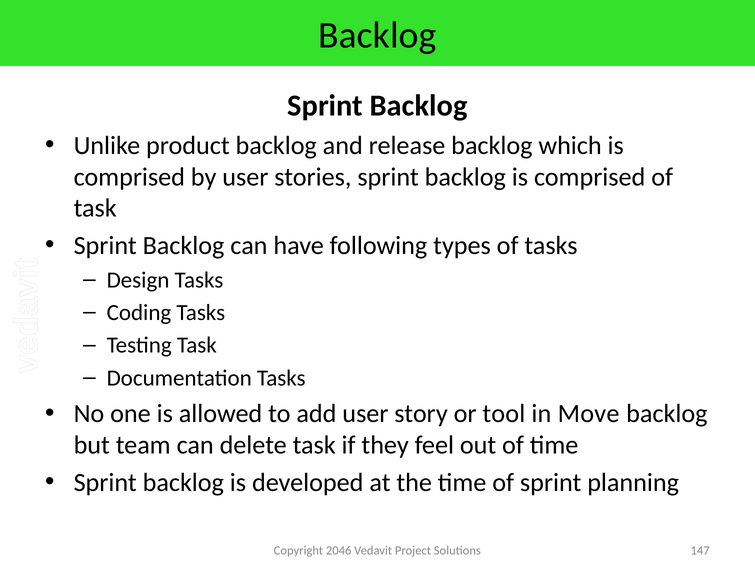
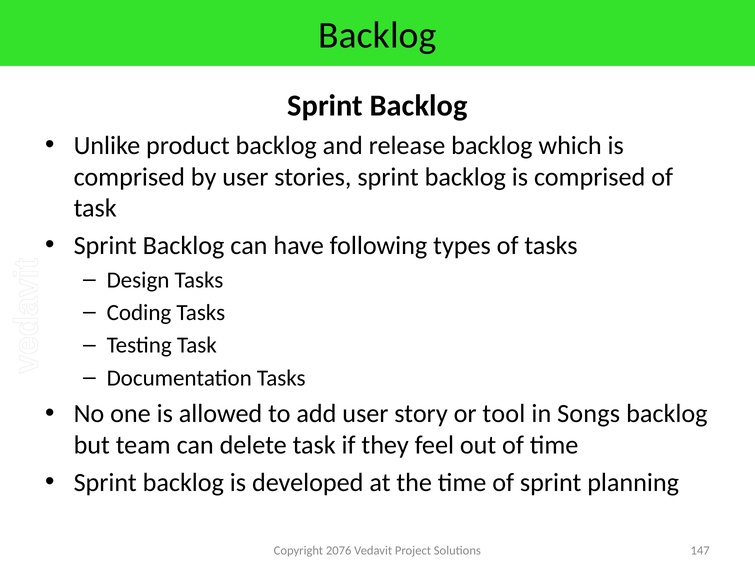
Move: Move -> Songs (589, 414)
2046: 2046 -> 2076 (339, 551)
